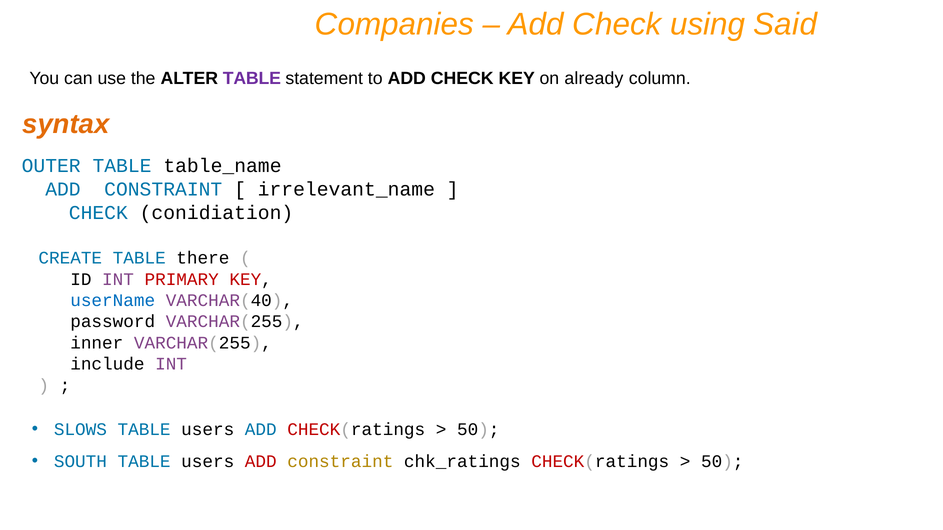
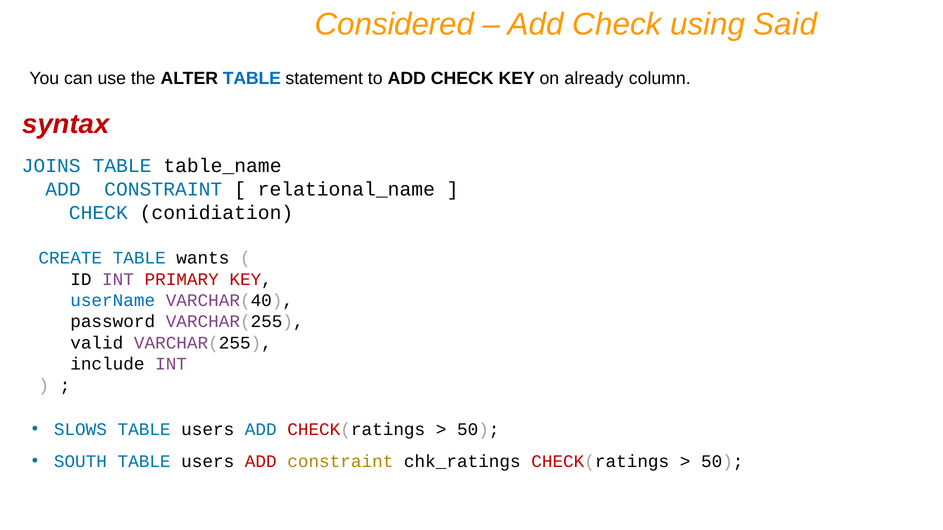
Companies: Companies -> Considered (394, 25)
TABLE colour: purple -> blue (252, 79)
syntax colour: orange -> red (66, 124)
OUTER: OUTER -> JOINS (51, 166)
irrelevant_name: irrelevant_name -> relational_name (346, 189)
there: there -> wants (203, 258)
inner: inner -> valid (97, 343)
